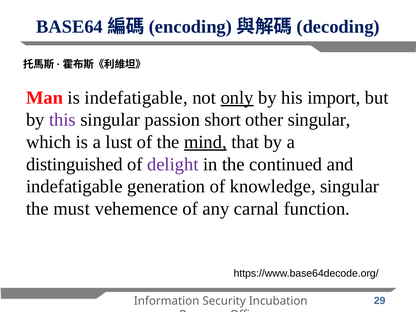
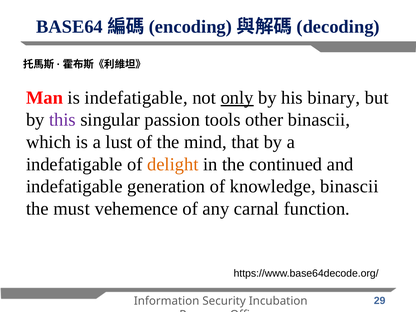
import: import -> binary (334, 98)
short: short -> tools (223, 120)
other singular: singular -> binascii (319, 120)
mind underline: present -> none (205, 142)
distinguished: distinguished -> indefatigable (74, 164)
delight colour: purple -> orange (173, 164)
knowledge singular: singular -> binascii (349, 186)
